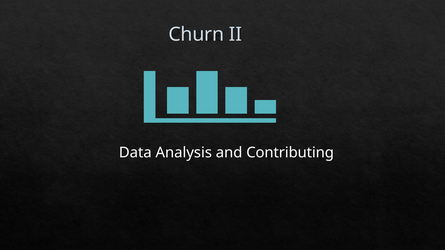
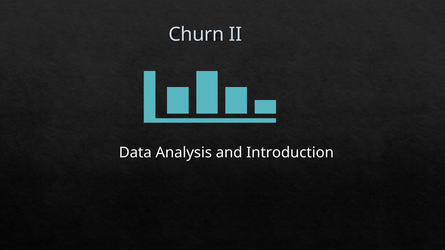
Contributing: Contributing -> Introduction (290, 153)
